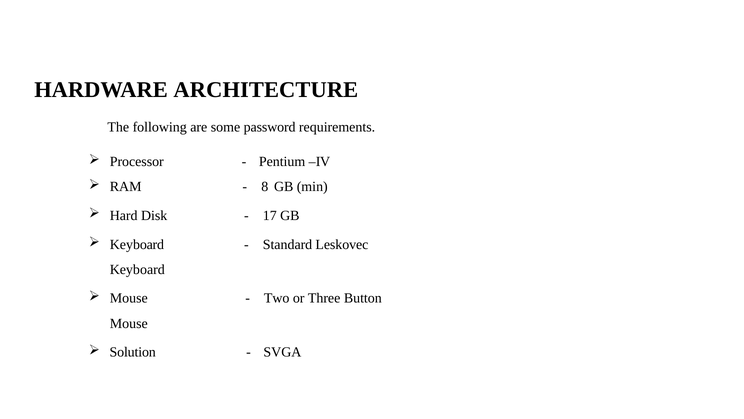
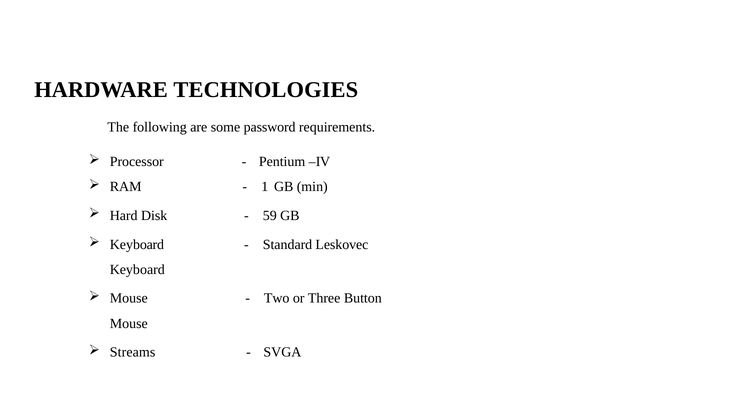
ARCHITECTURE: ARCHITECTURE -> TECHNOLOGIES (266, 90)
8: 8 -> 1 (265, 187)
17: 17 -> 59 (270, 215)
Solution: Solution -> Streams (133, 352)
